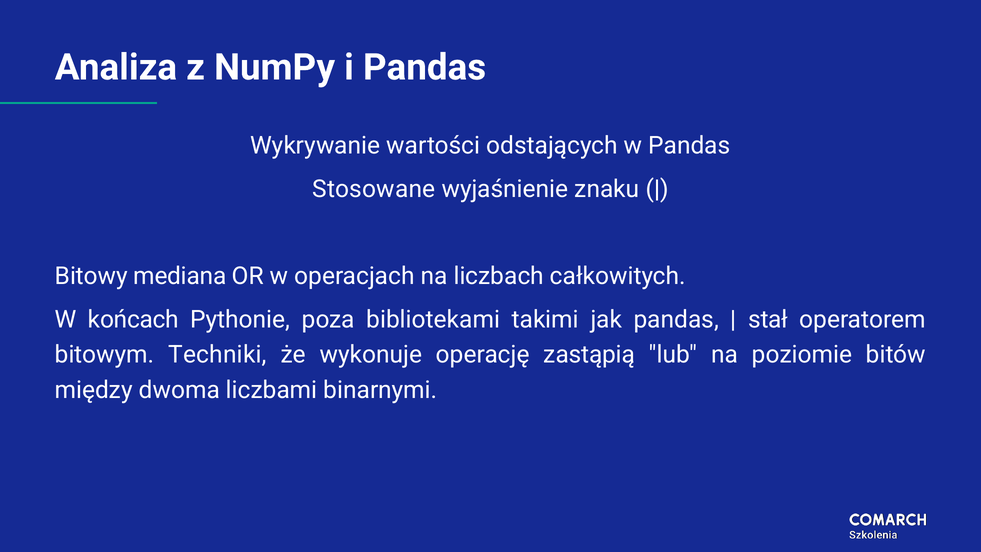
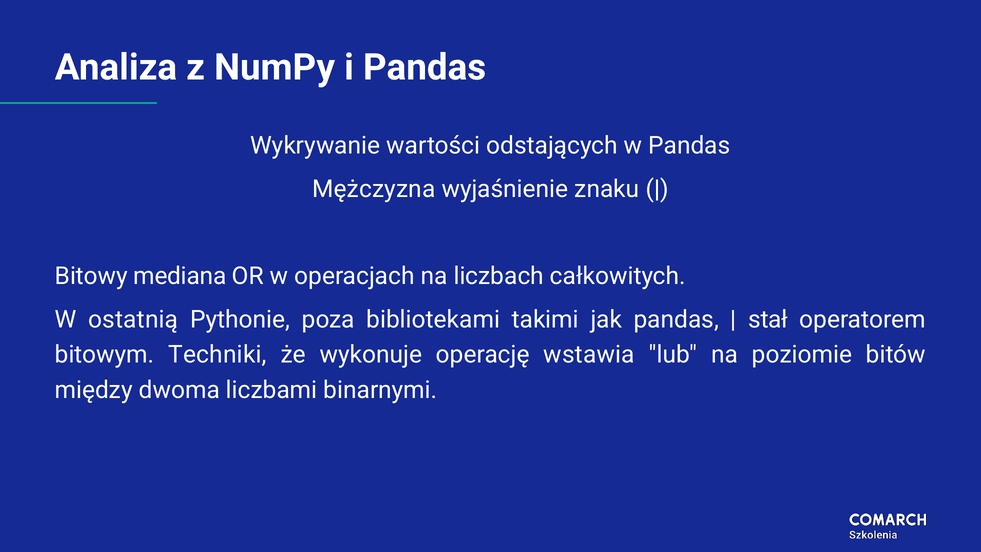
Stosowane: Stosowane -> Mężczyzna (374, 189)
końcach: końcach -> ostatnią (133, 319)
zastąpią: zastąpią -> wstawia (589, 355)
